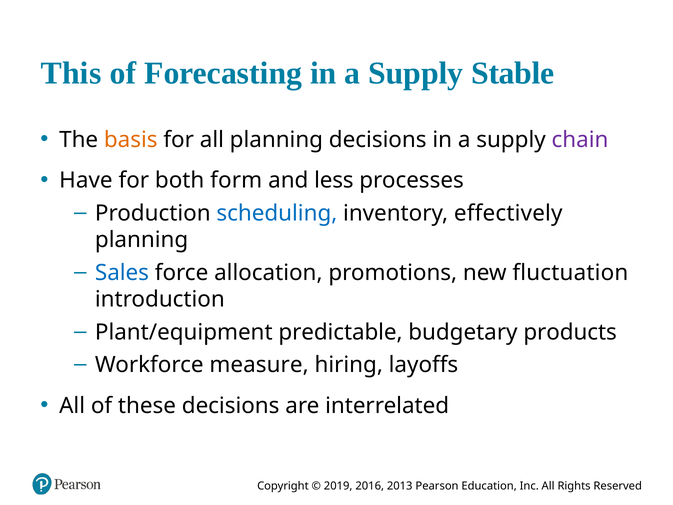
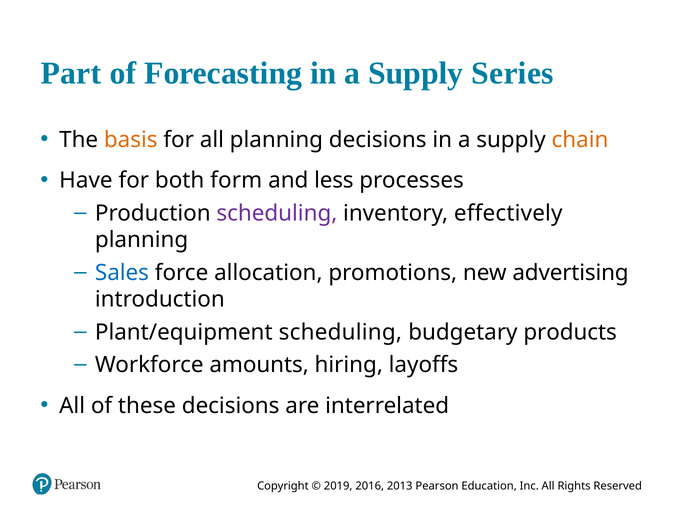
This: This -> Part (71, 73)
Stable: Stable -> Series (513, 73)
chain colour: purple -> orange (580, 140)
scheduling colour: blue -> purple (277, 213)
fluctuation: fluctuation -> advertising (571, 272)
Plant/equipment predictable: predictable -> scheduling (340, 332)
measure: measure -> amounts (259, 364)
